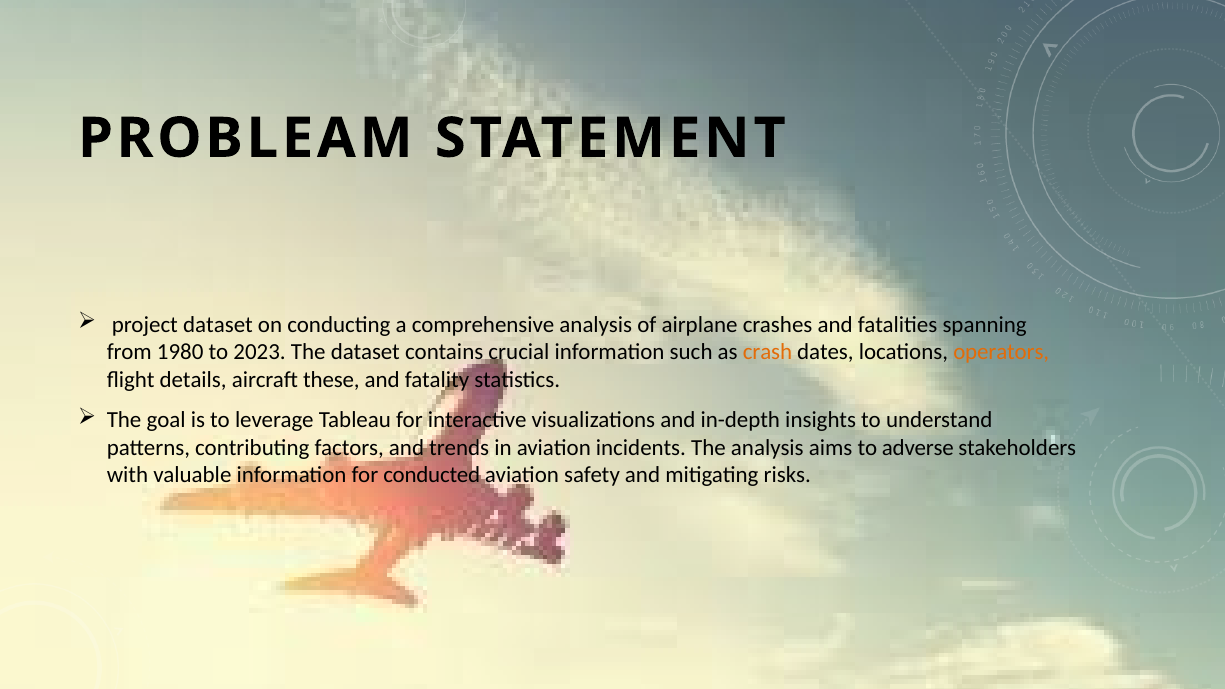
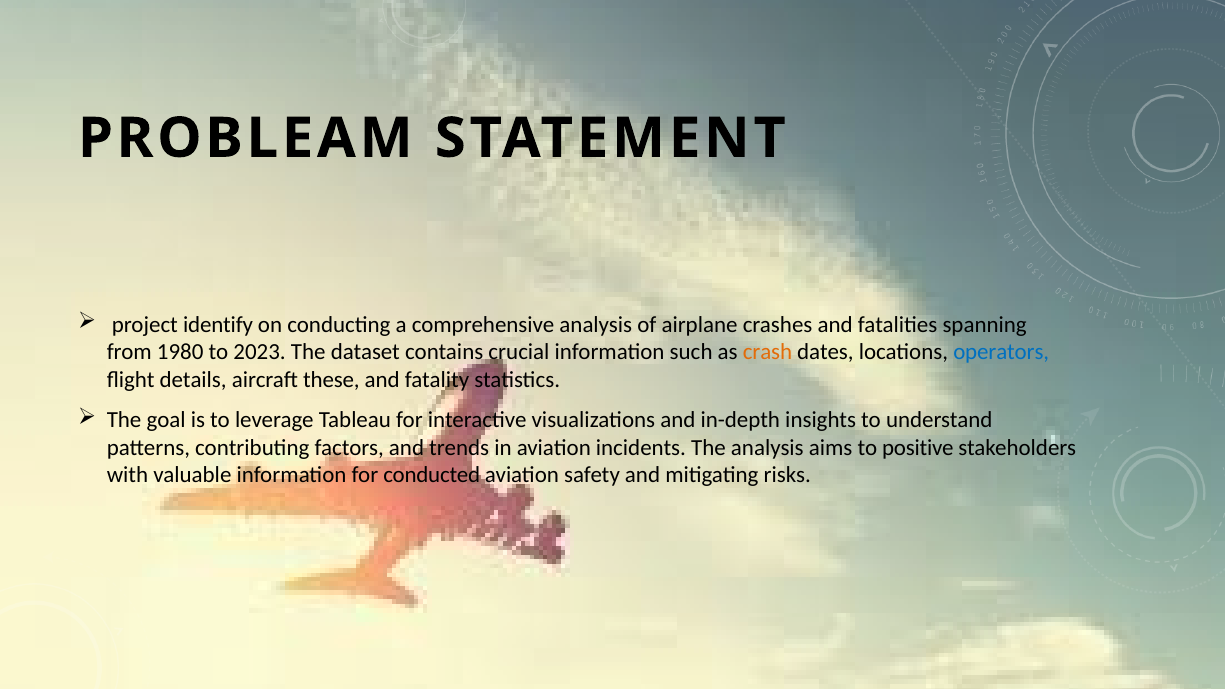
project dataset: dataset -> identify (218, 325)
operators colour: orange -> blue (1001, 352)
adverse: adverse -> positive (918, 448)
